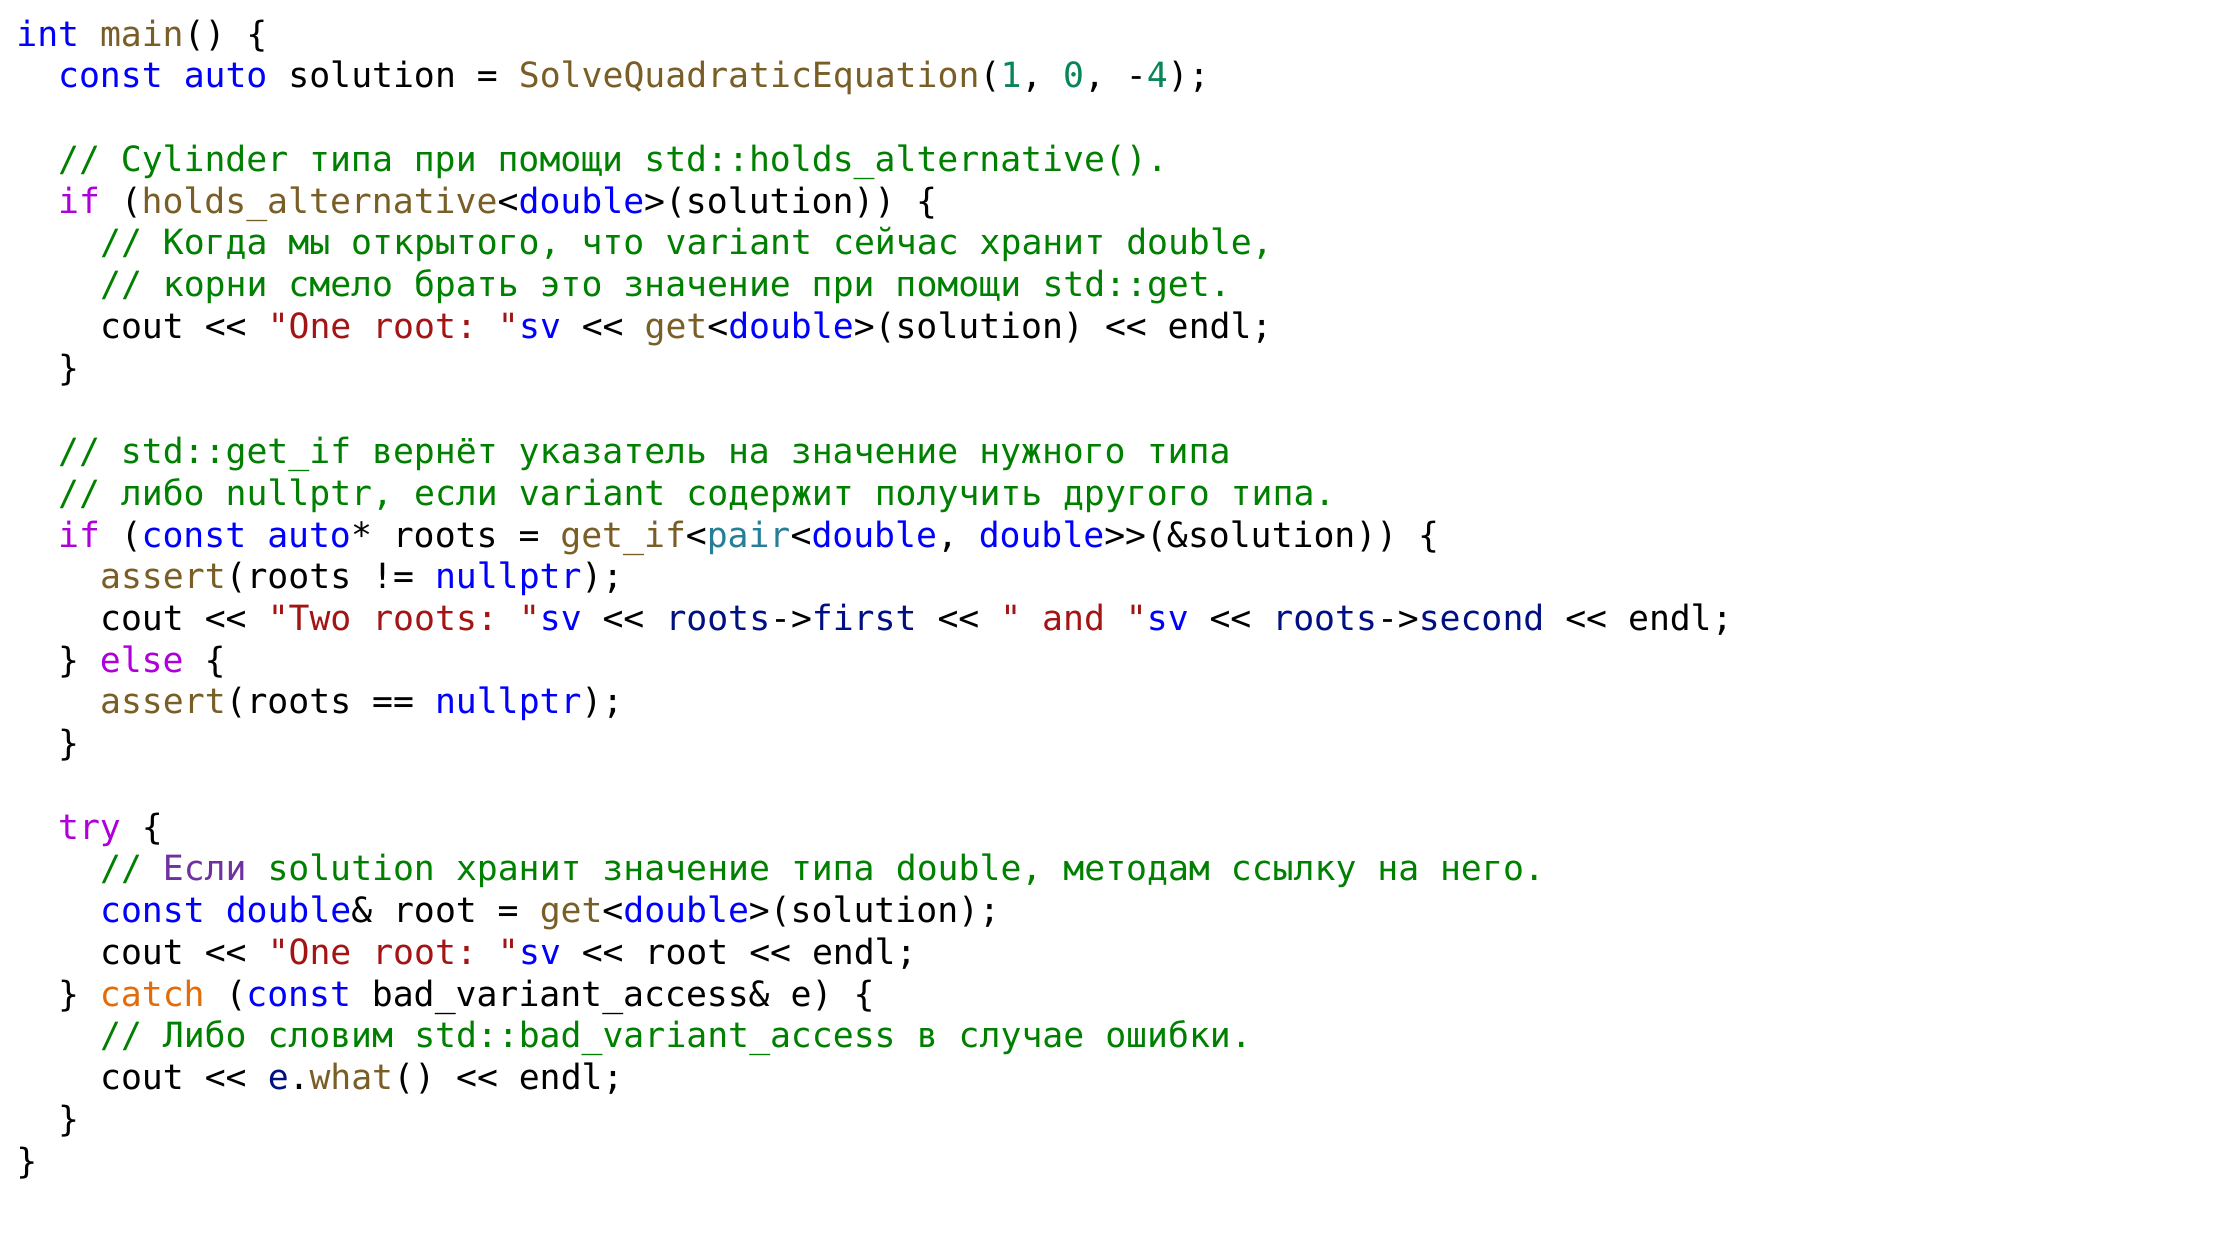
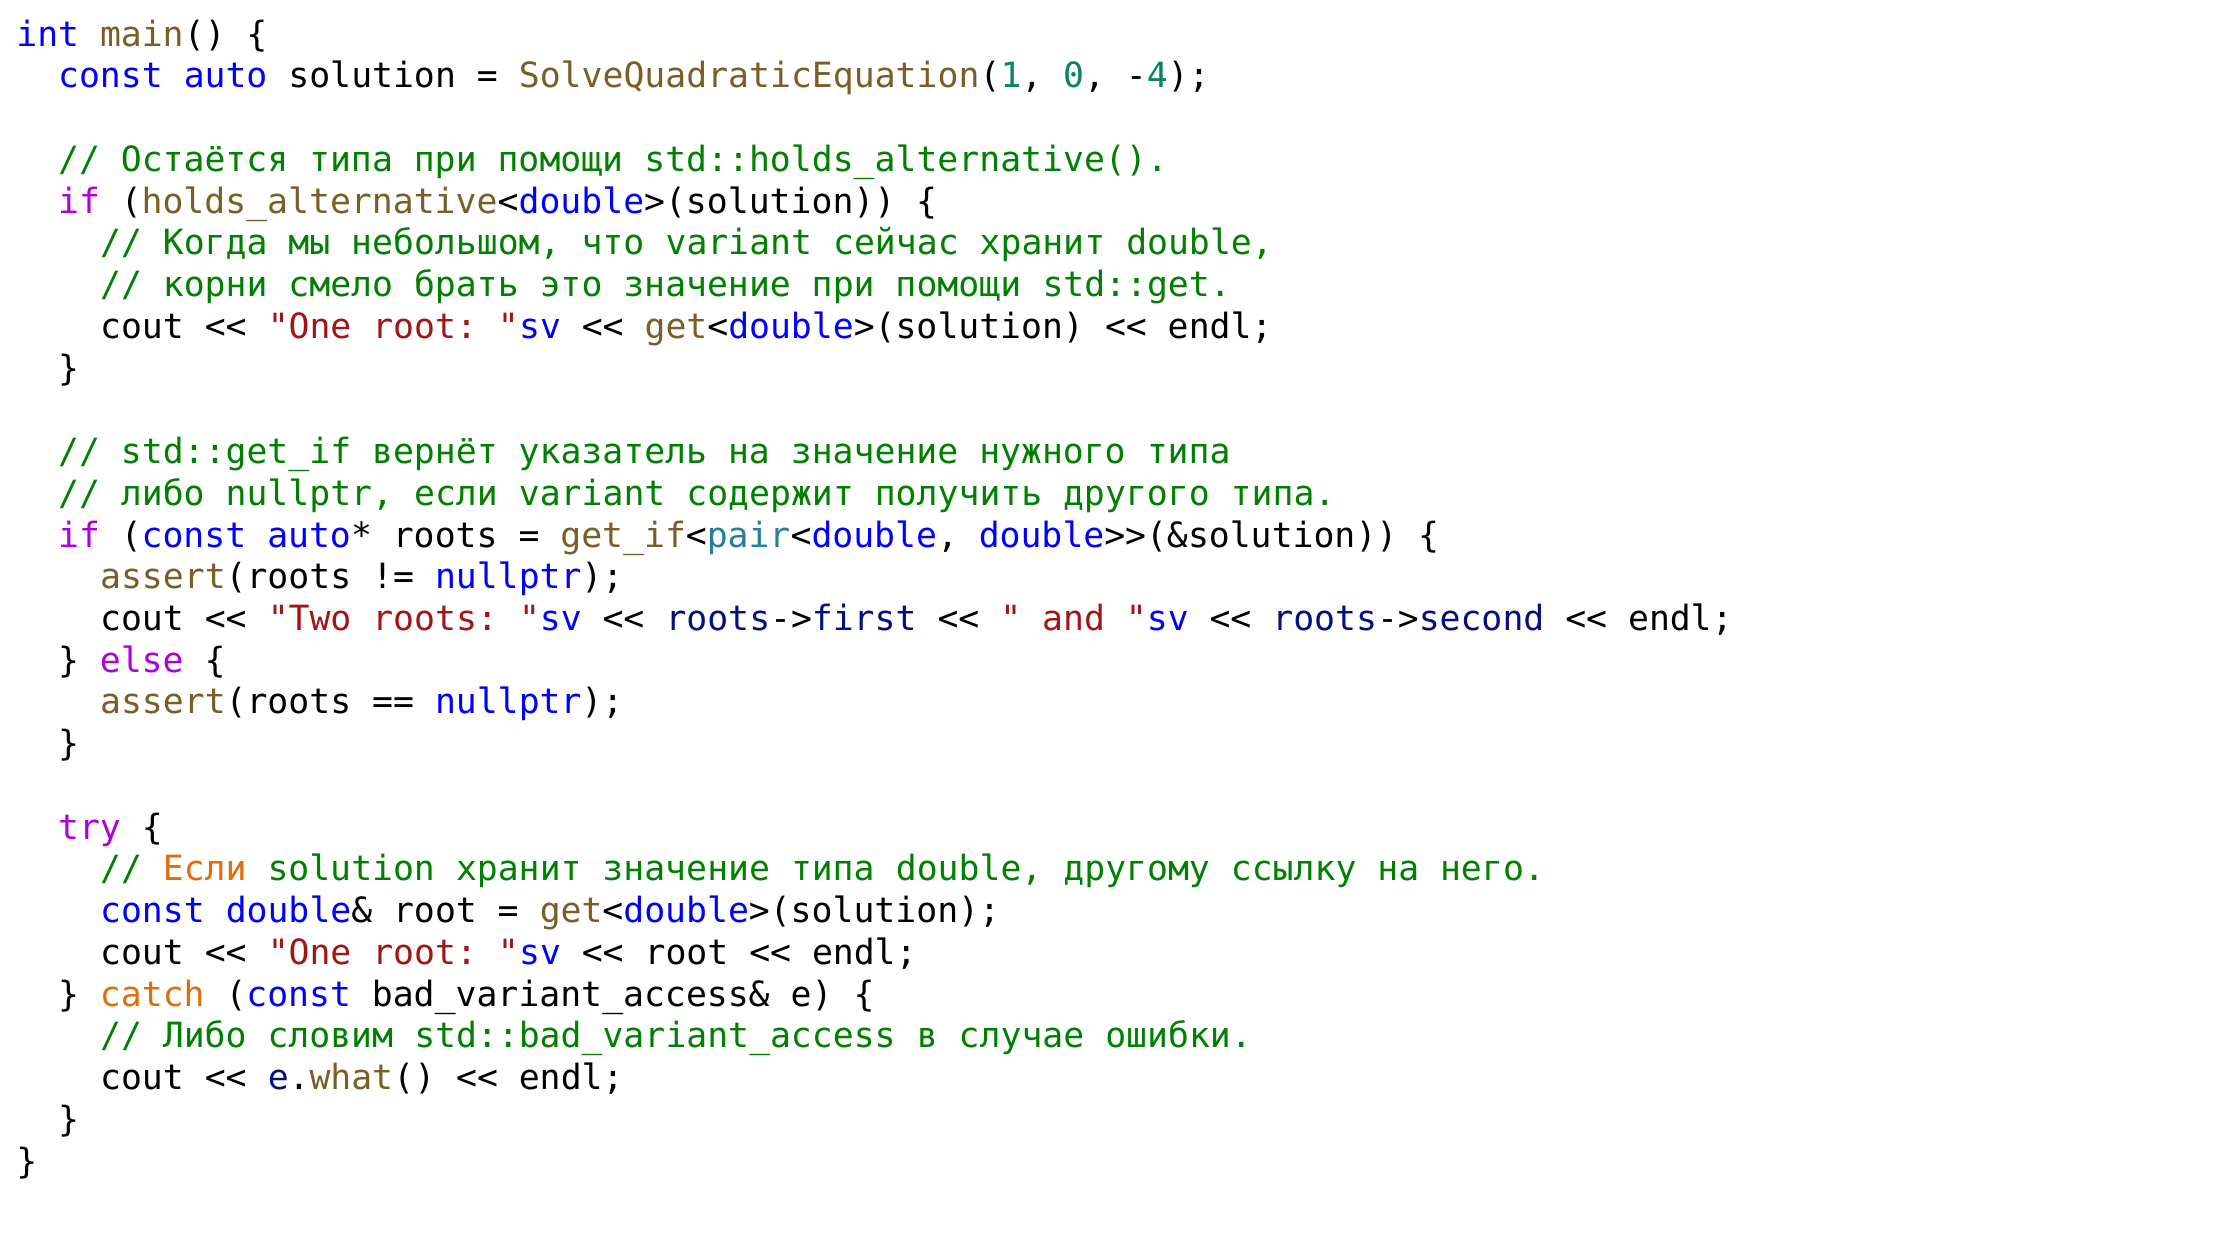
Cylinder: Cylinder -> Остаётся (205, 160)
открытого: открытого -> небольшом (456, 244)
Если colour: purple -> orange (205, 870)
методам: методам -> другому (1137, 870)
